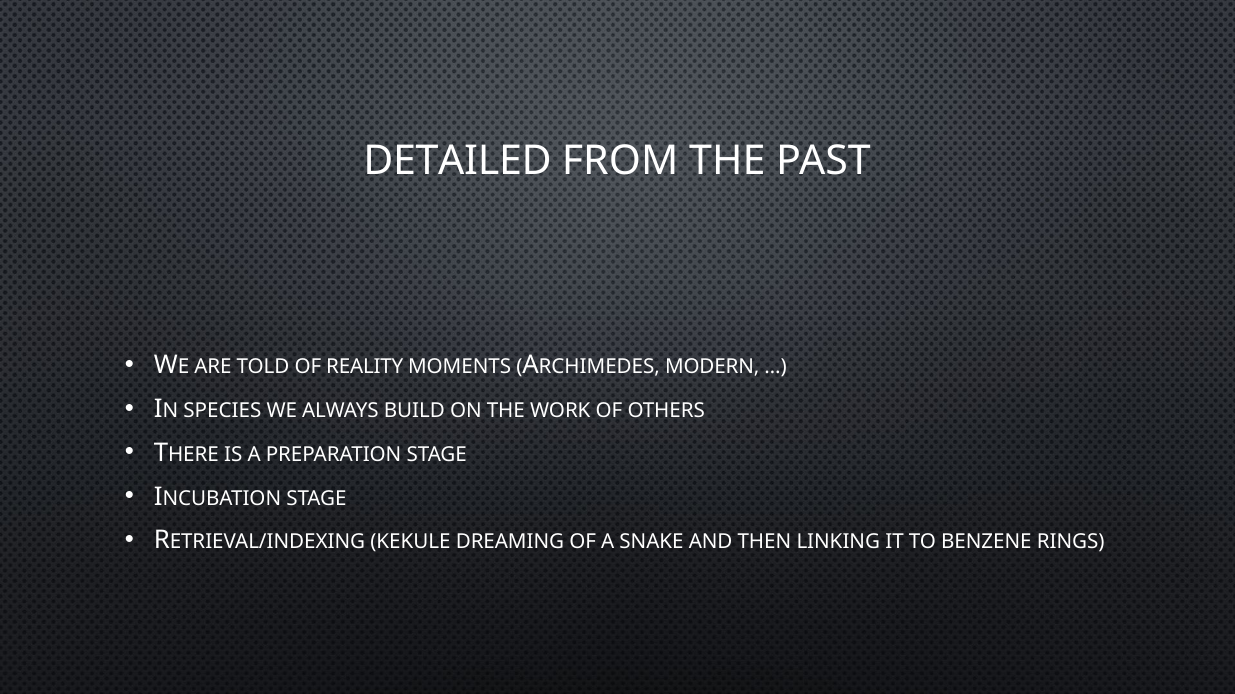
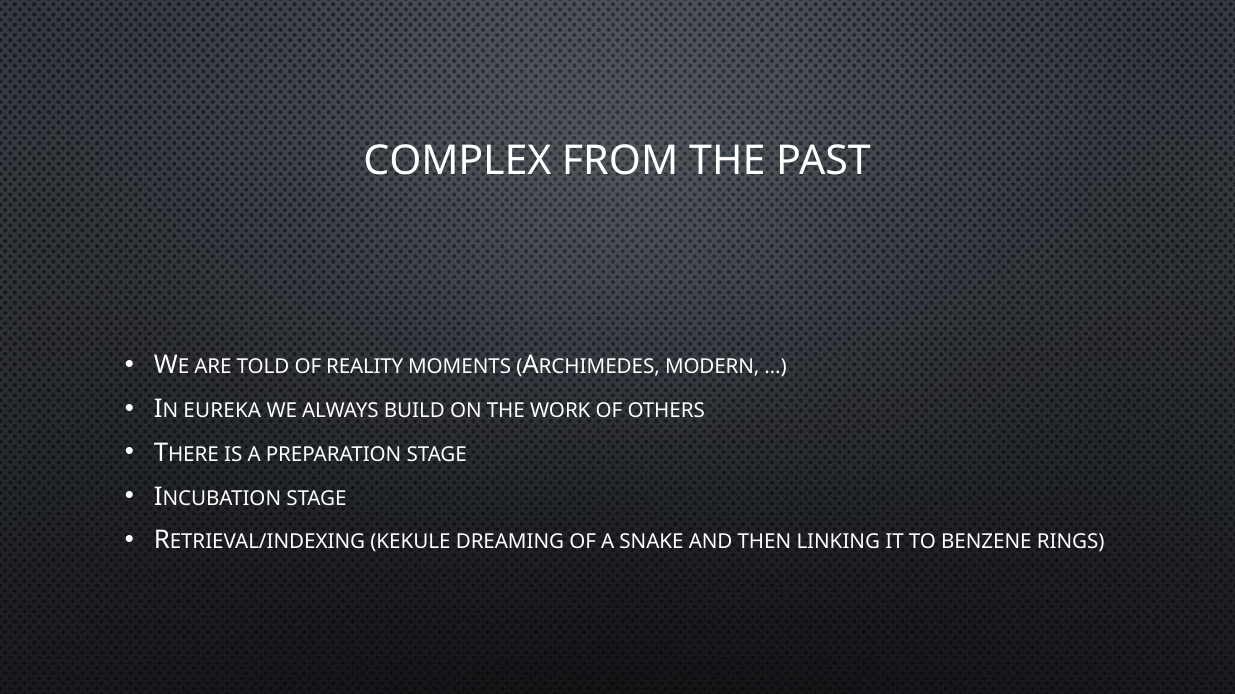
DETAILED: DETAILED -> COMPLEX (457, 161)
SPECIES: SPECIES -> EUREKA (222, 411)
